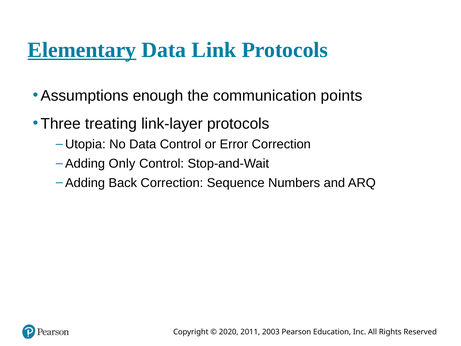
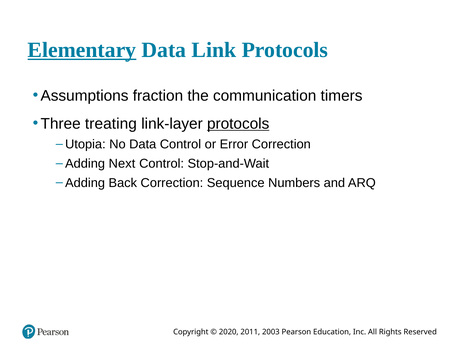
enough: enough -> fraction (158, 96)
points: points -> timers (342, 96)
protocols underline: none -> present (238, 124)
Only: Only -> Next (122, 163)
